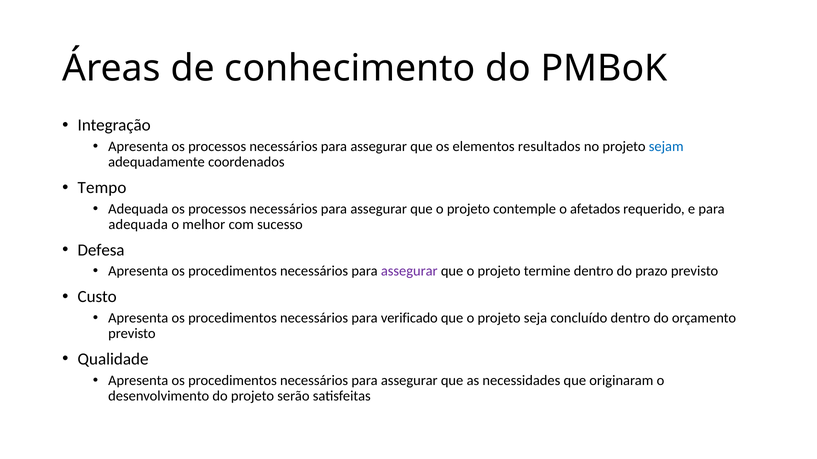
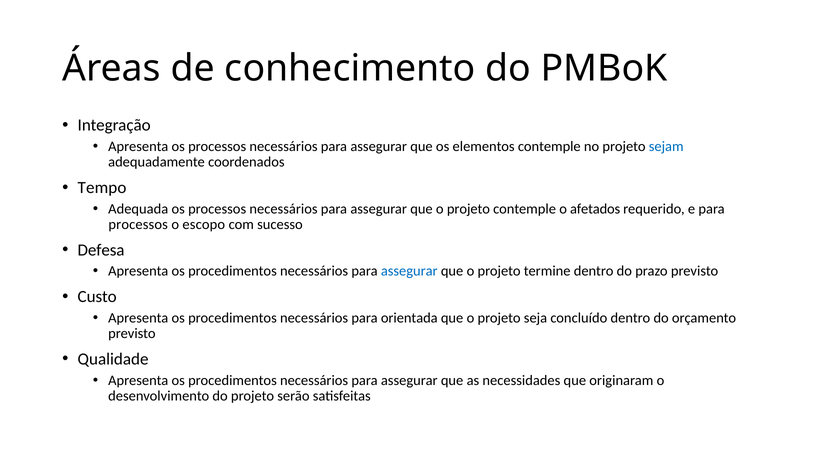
elementos resultados: resultados -> contemple (549, 147)
adequada: adequada -> processos (138, 225)
melhor: melhor -> escopo (204, 225)
assegurar colour: purple -> blue (409, 272)
verificado: verificado -> orientada (409, 318)
